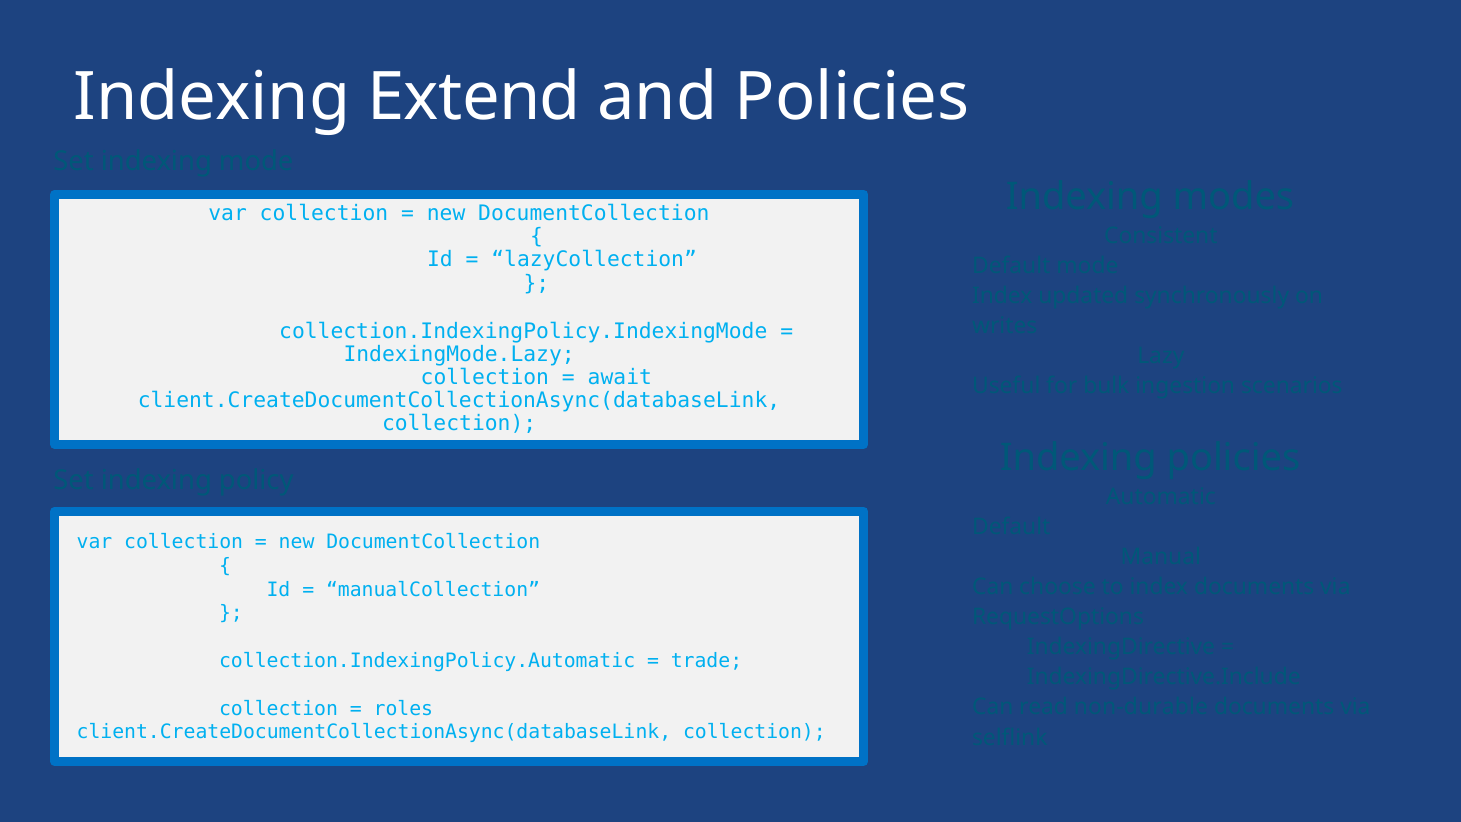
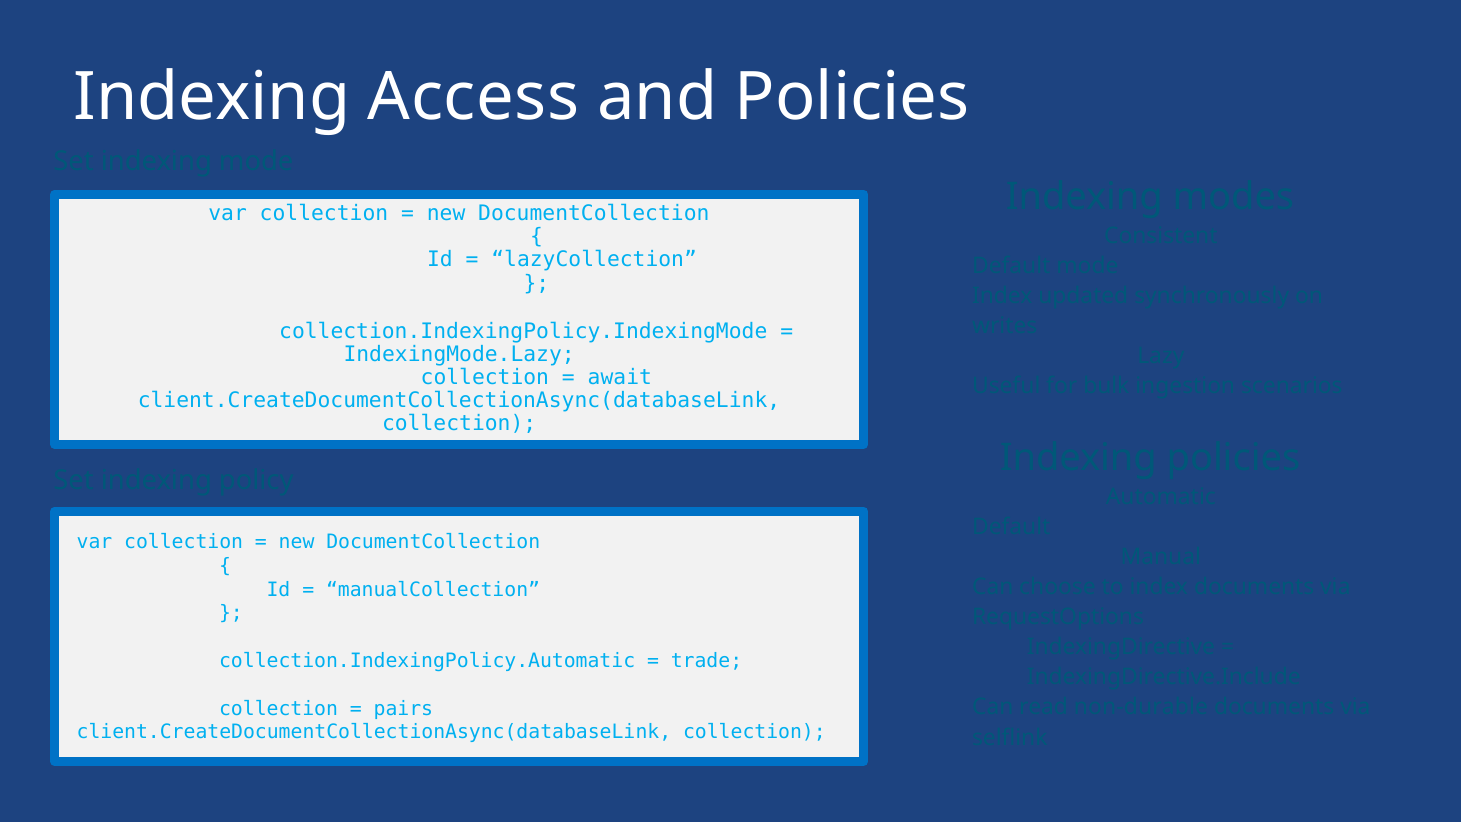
Extend: Extend -> Access (474, 98)
roles: roles -> pairs (403, 708)
